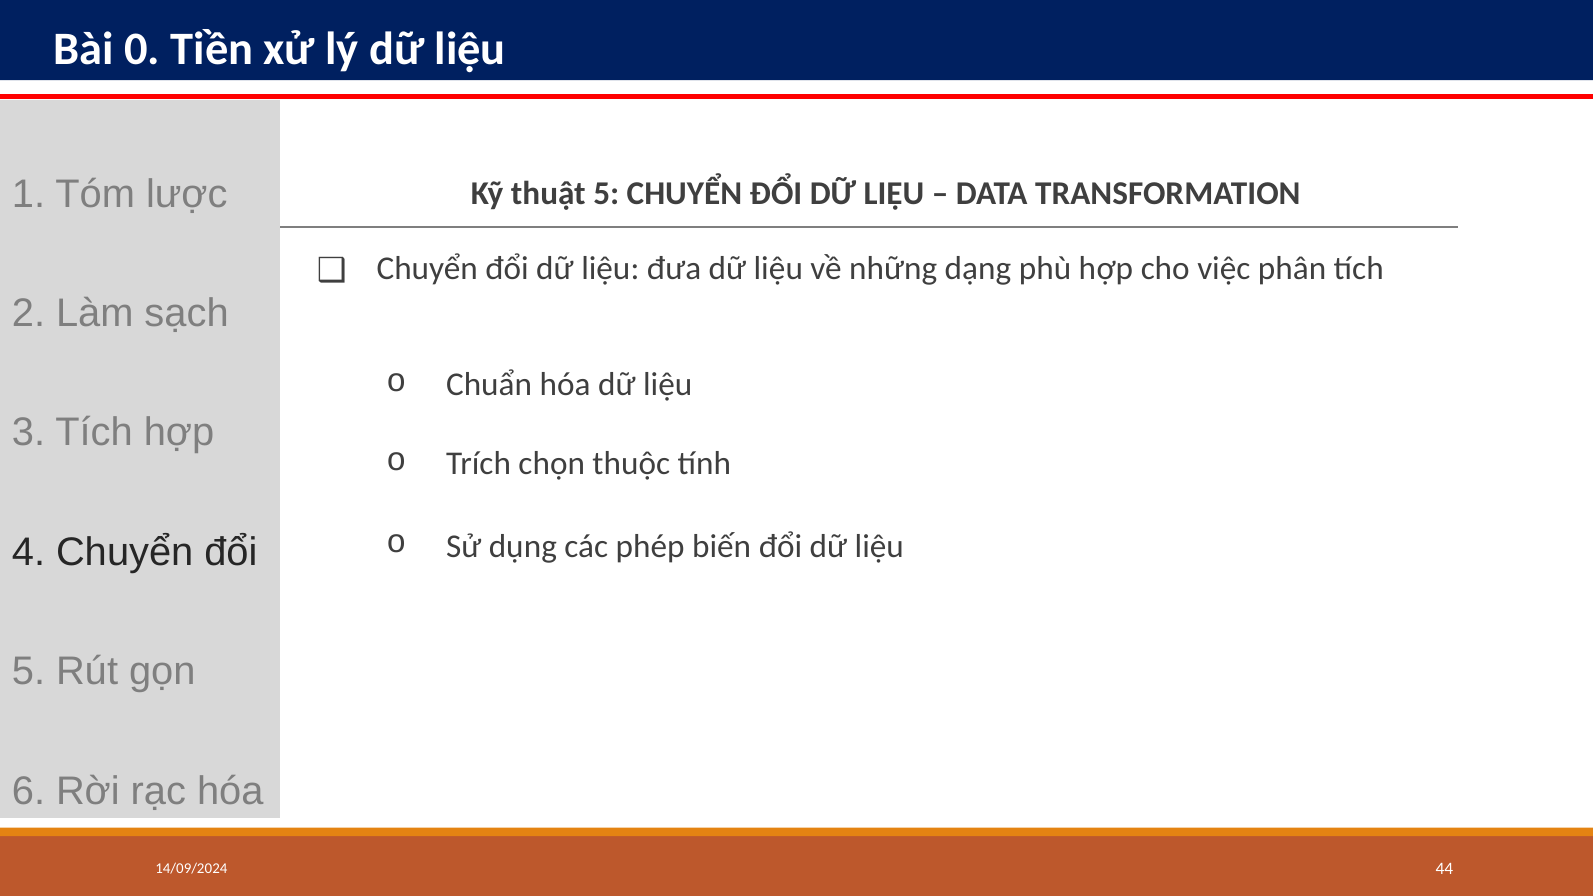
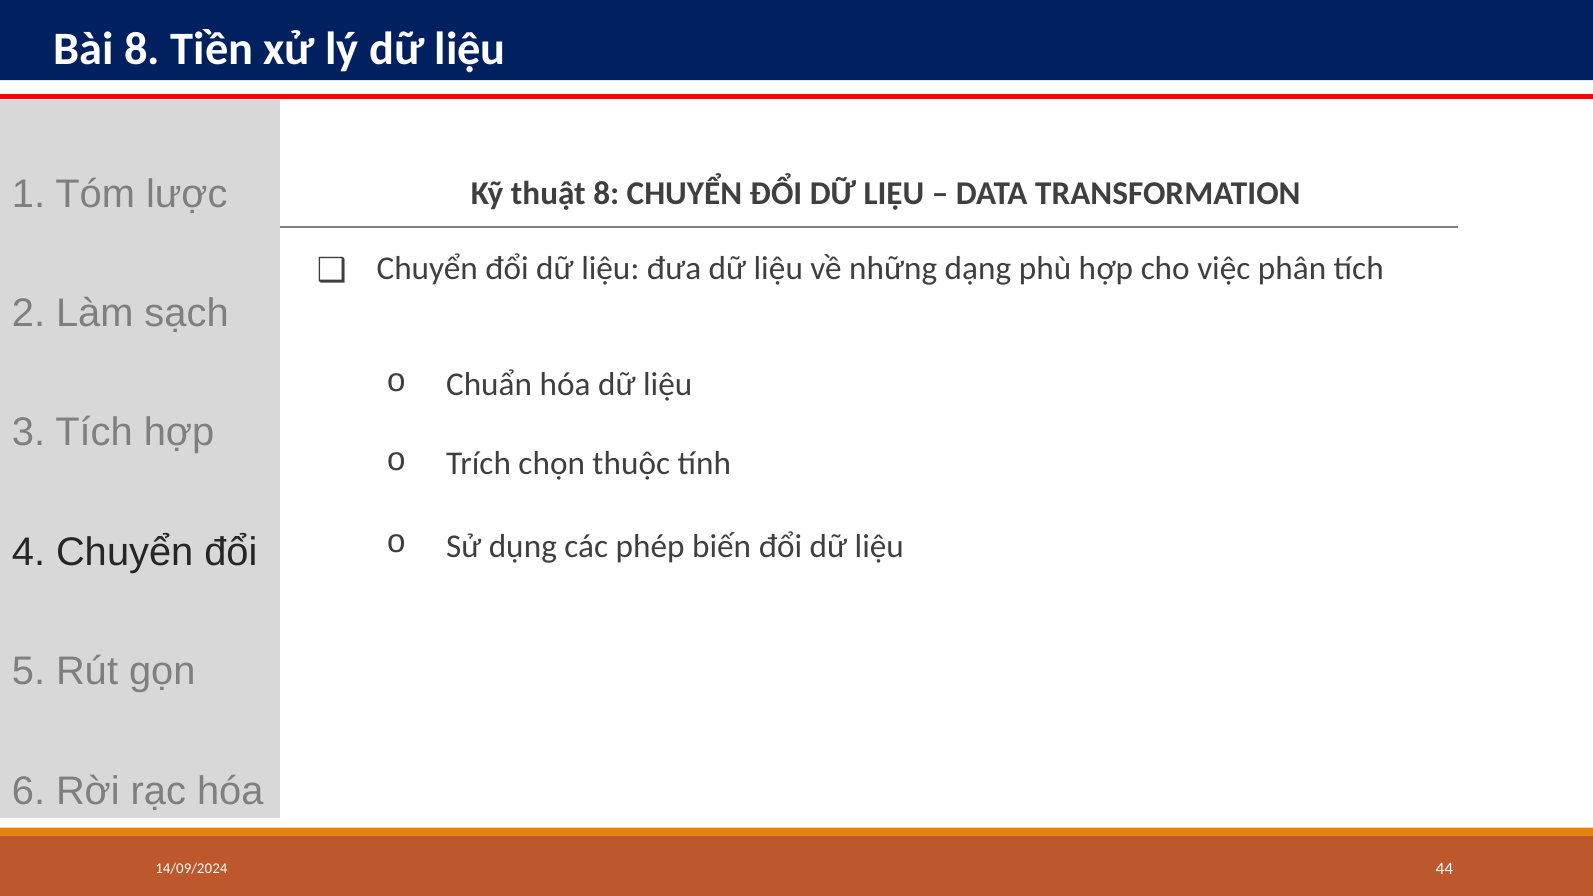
Bài 0: 0 -> 8 (142, 49)
thuật 5: 5 -> 8 (606, 194)
